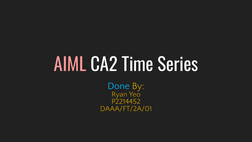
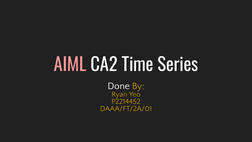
Done colour: light blue -> white (119, 86)
